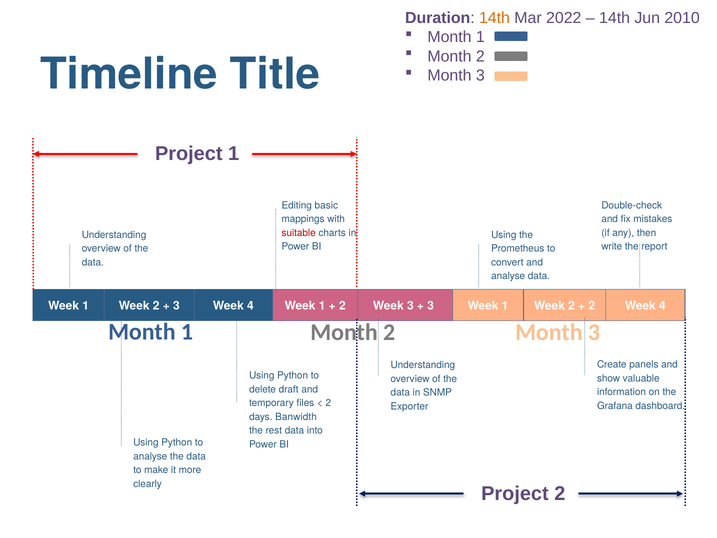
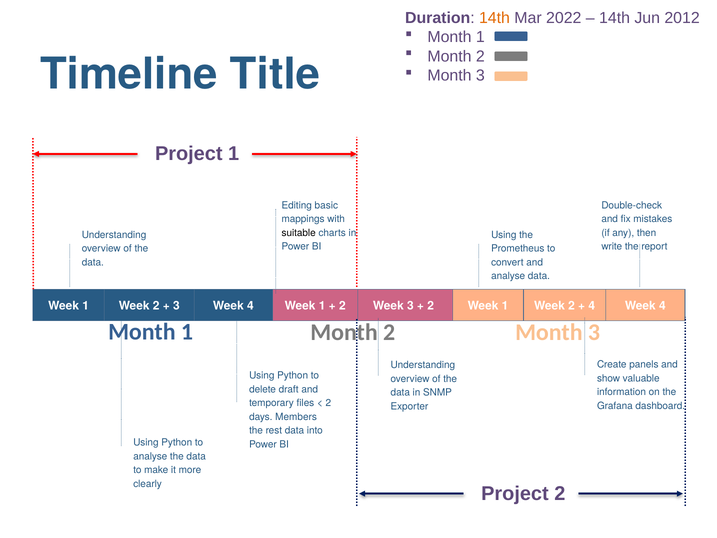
2010: 2010 -> 2012 (682, 18)
suitable colour: red -> black (299, 233)
3: 3 -> 2 (431, 306)
2: 2 -> 4 (592, 306)
Banwidth: Banwidth -> Members (296, 417)
